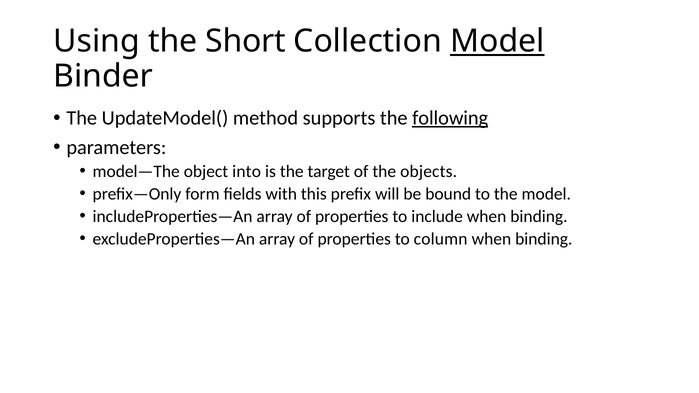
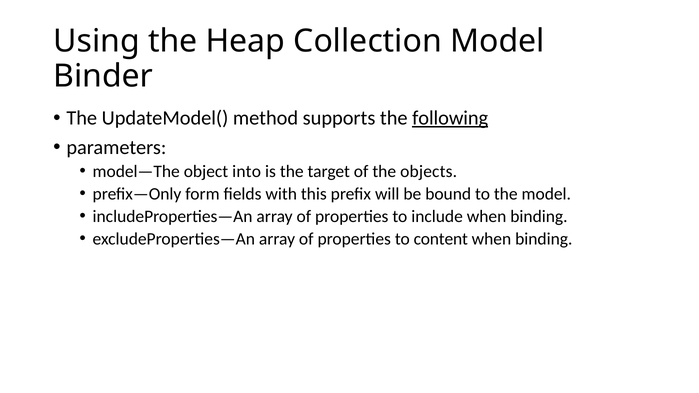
Short: Short -> Heap (245, 41)
Model underline: present -> none (497, 41)
column: column -> content (441, 239)
